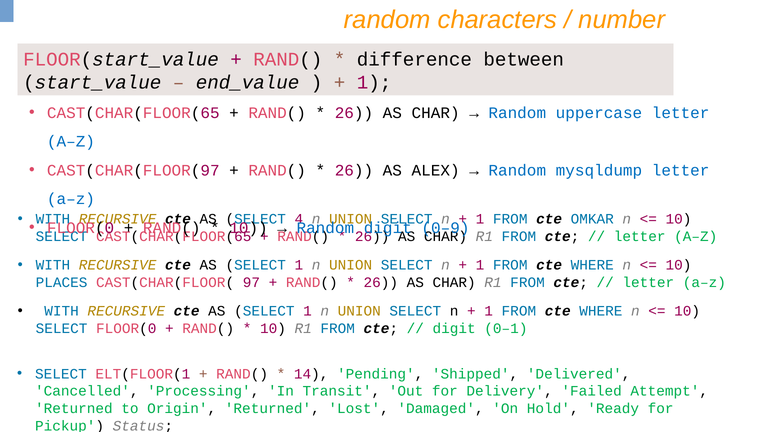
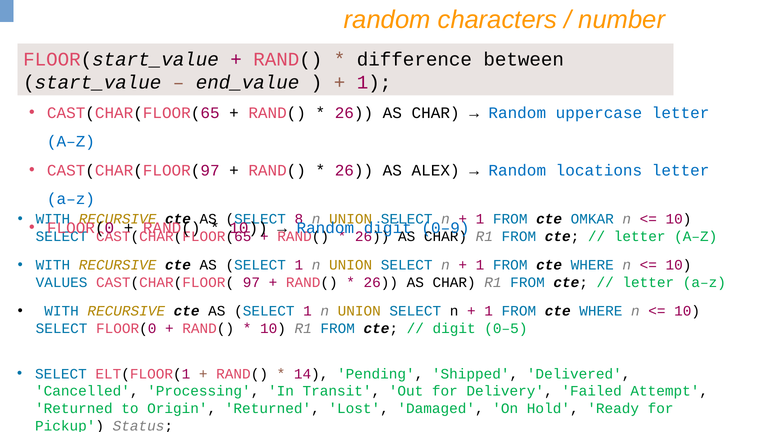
mysqldump: mysqldump -> locations (599, 170)
4: 4 -> 8 (299, 219)
PLACES: PLACES -> VALUES (62, 282)
0–1: 0–1 -> 0–5 (506, 328)
